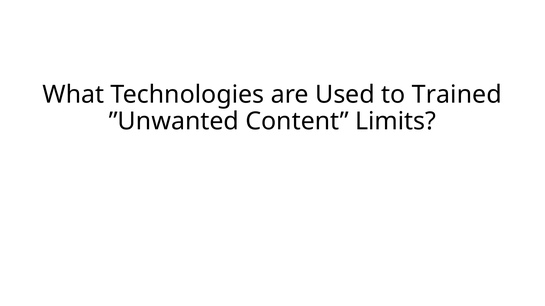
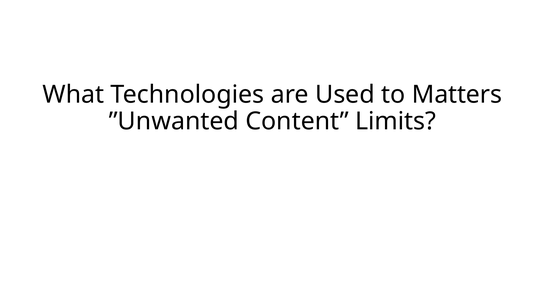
Trained: Trained -> Matters (457, 95)
